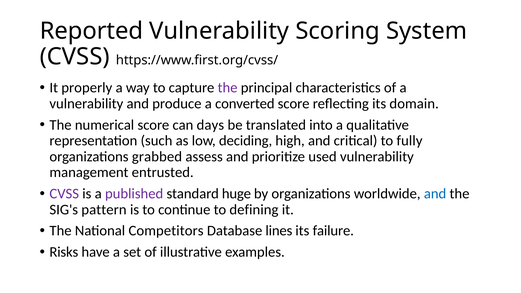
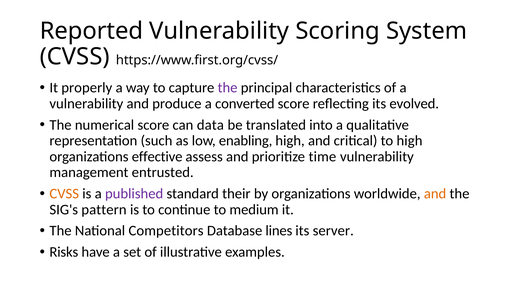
domain: domain -> evolved (414, 104)
days: days -> data (210, 125)
deciding: deciding -> enabling (246, 141)
to fully: fully -> high (409, 141)
grabbed: grabbed -> effective (157, 157)
used: used -> time (322, 157)
CVSS colour: purple -> orange (64, 194)
huge: huge -> their (236, 194)
and colour: blue -> orange (435, 194)
defining: defining -> medium (254, 210)
failure: failure -> server (333, 231)
